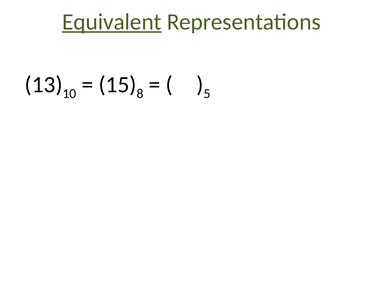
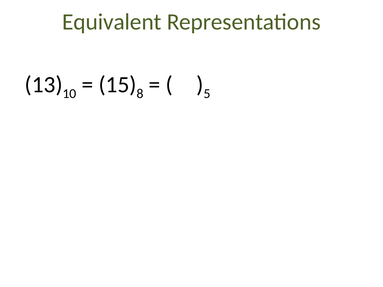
Equivalent underline: present -> none (112, 22)
